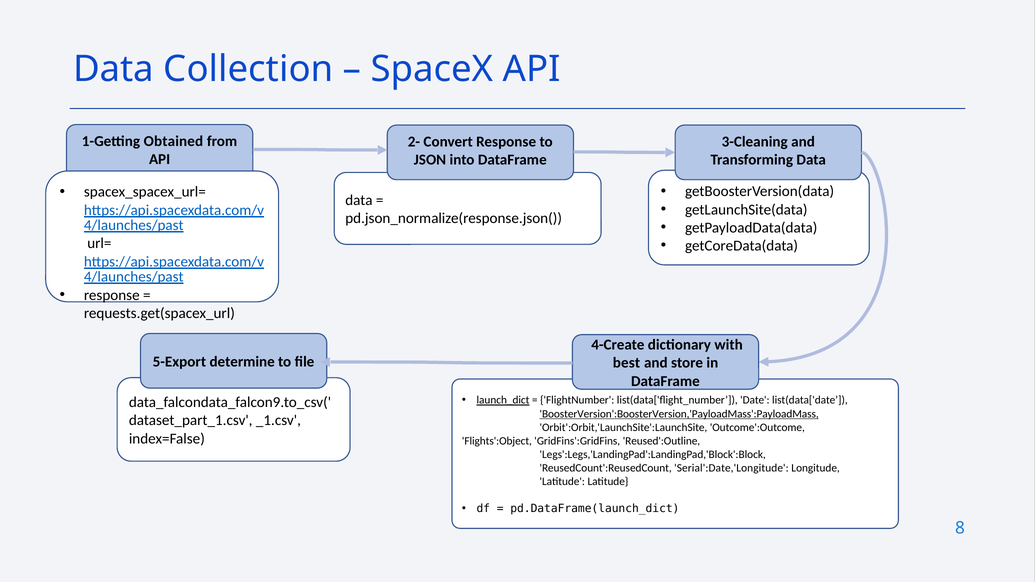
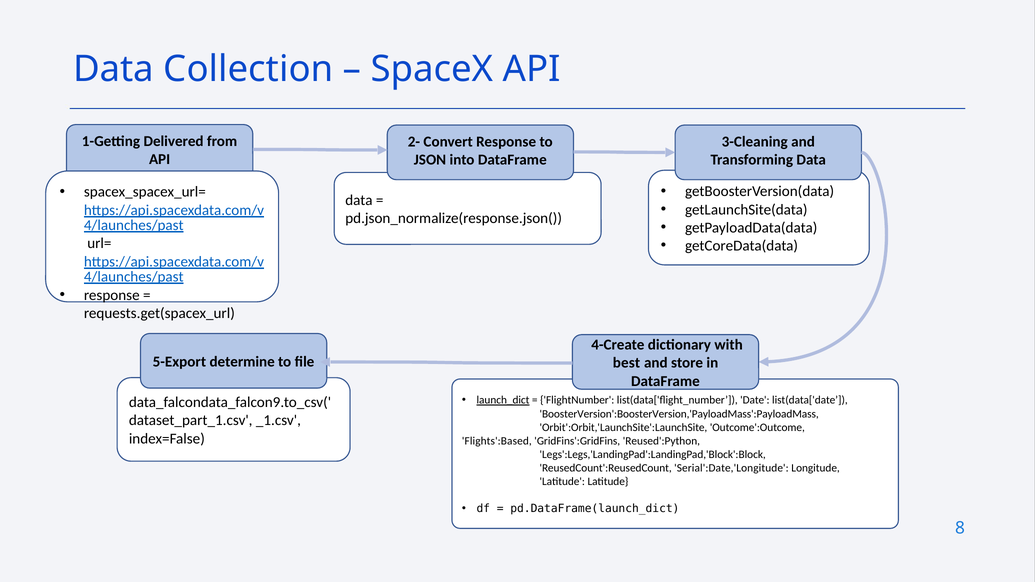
Obtained: Obtained -> Delivered (174, 141)
BoosterVersion':BoosterVersion,'PayloadMass':PayloadMass underline: present -> none (679, 414)
Flights':Object: Flights':Object -> Flights':Based (497, 441)
Reused':Outline: Reused':Outline -> Reused':Python (661, 441)
